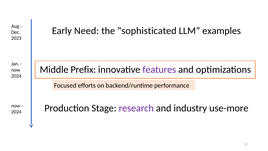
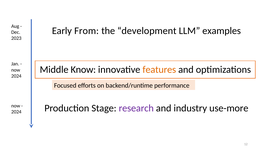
Need: Need -> From (87, 31)
sophisticated: sophisticated -> development (147, 31)
Prefix: Prefix -> Know (83, 69)
features colour: purple -> orange (159, 69)
